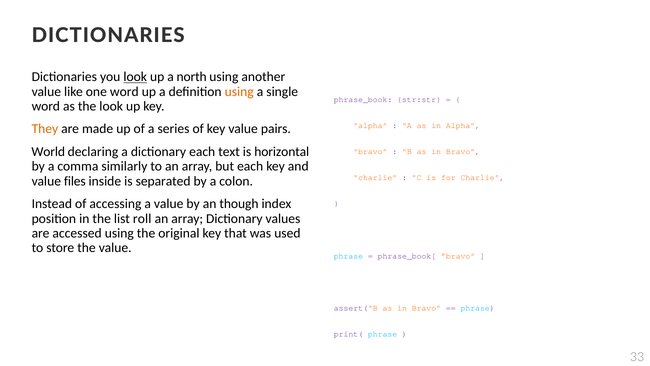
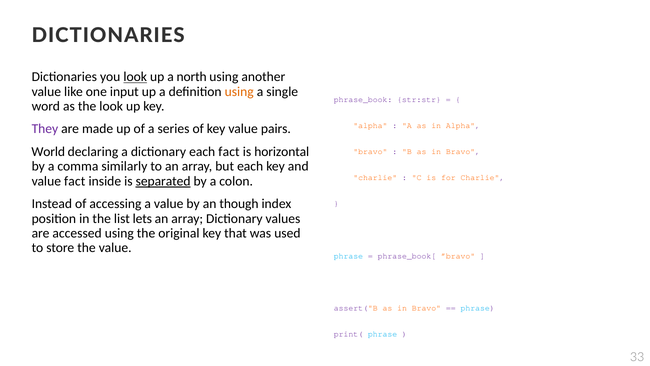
one word: word -> input (124, 91)
They colour: orange -> purple (45, 129)
each text: text -> fact (229, 152)
value files: files -> fact (75, 181)
separated underline: none -> present (163, 181)
roll: roll -> lets (142, 218)
